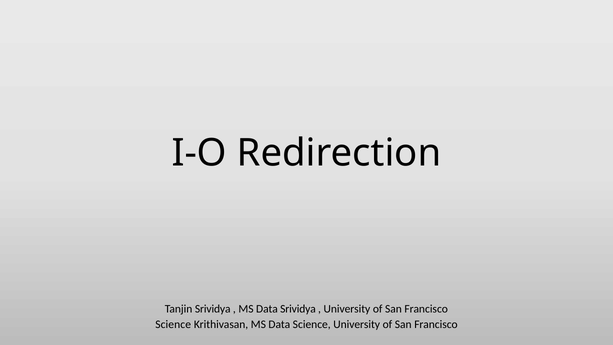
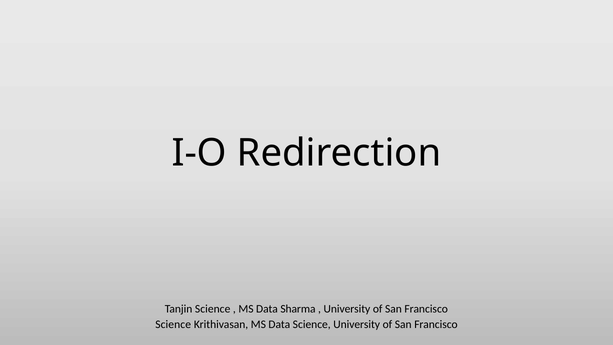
Tanjin Srividya: Srividya -> Science (213, 309)
Data Srividya: Srividya -> Sharma (298, 309)
